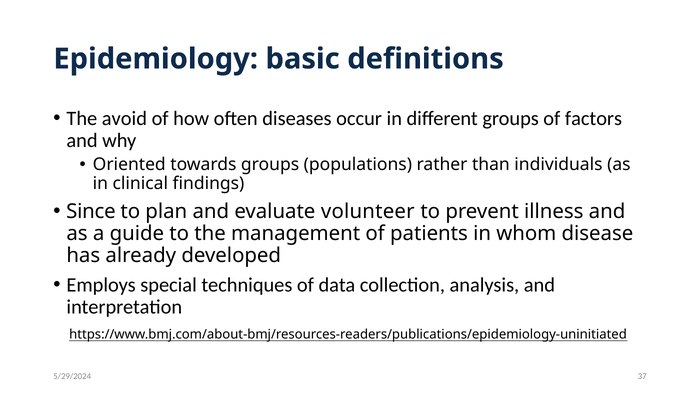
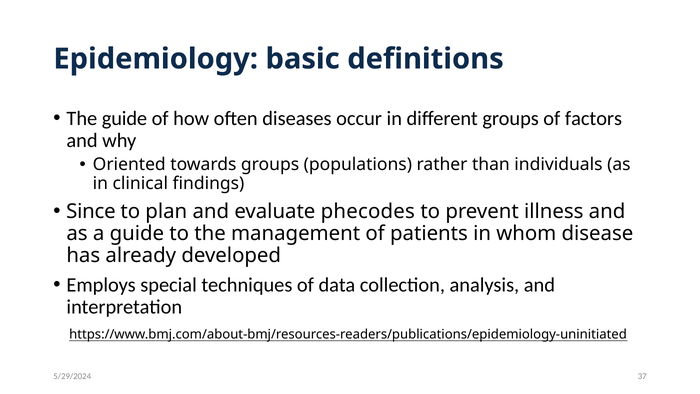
The avoid: avoid -> guide (124, 118)
volunteer: volunteer -> phecodes (368, 211)
